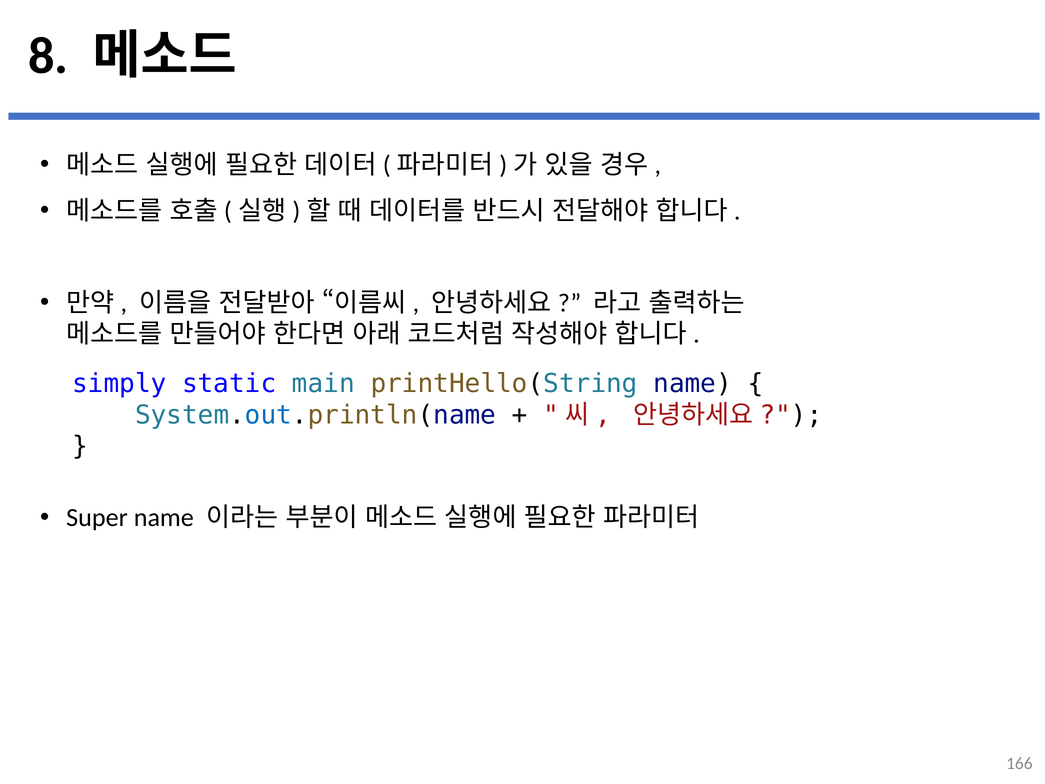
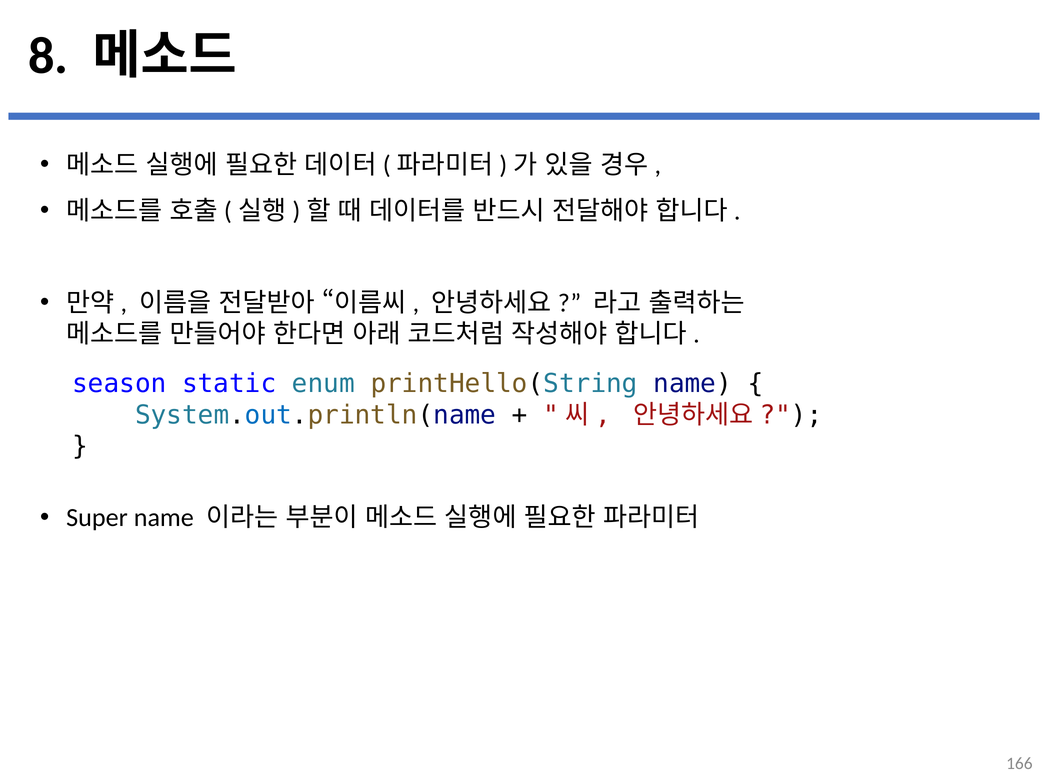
simply: simply -> season (119, 384)
main: main -> enum (323, 384)
